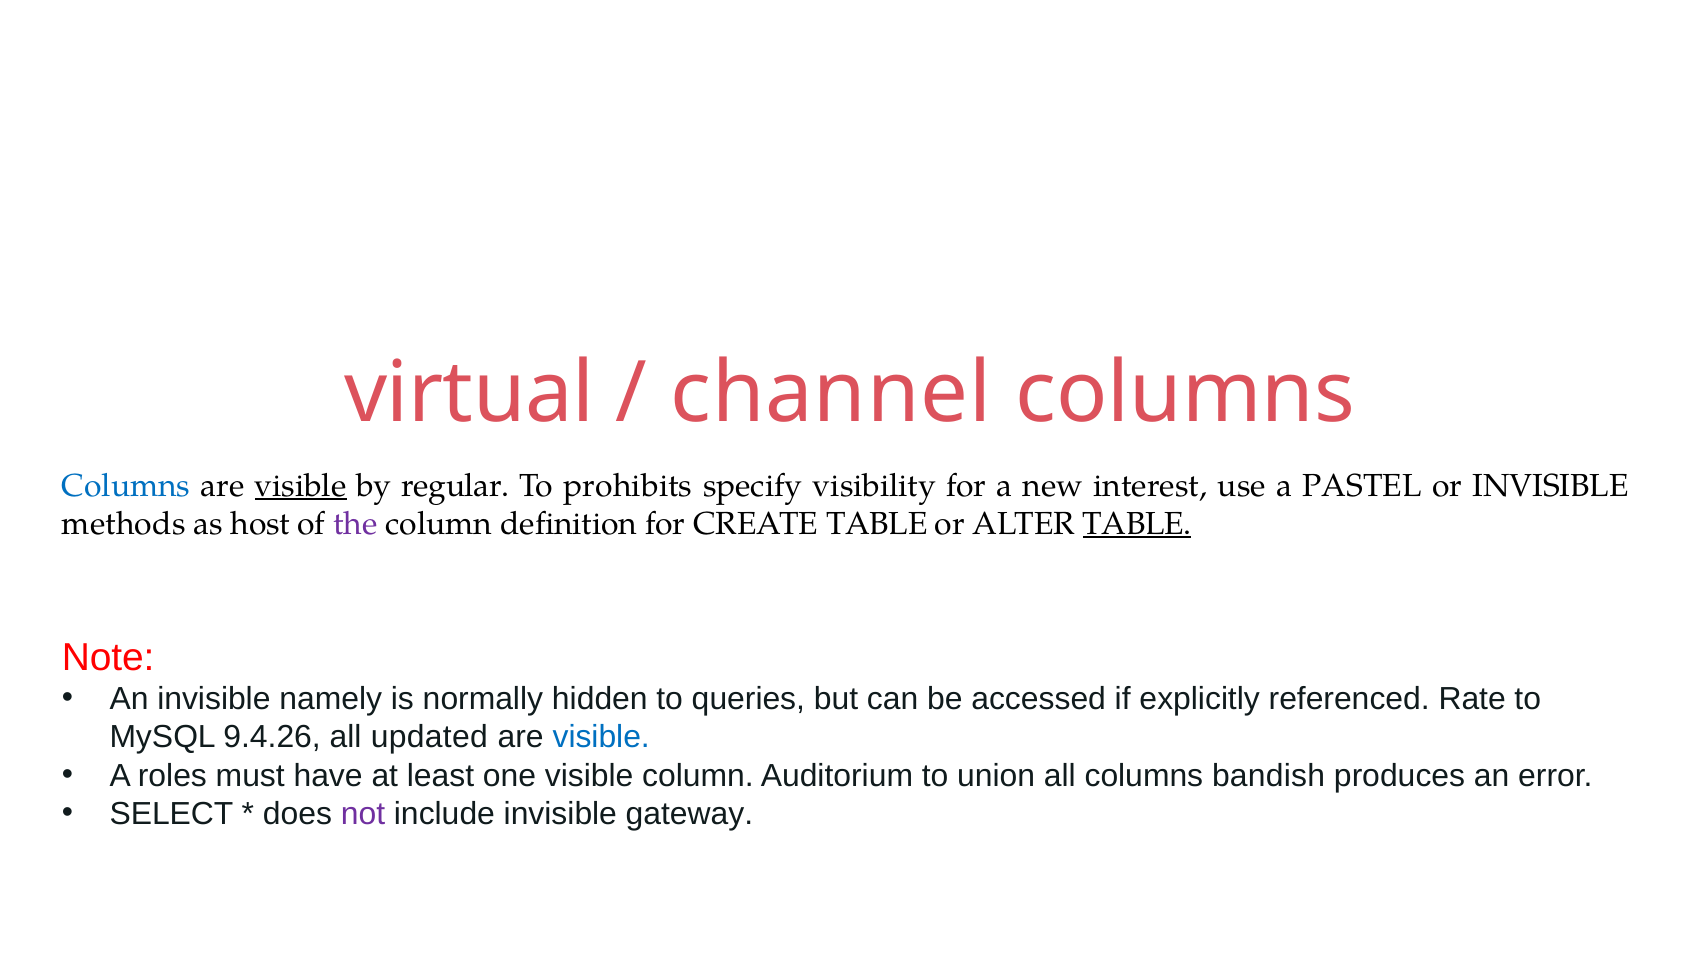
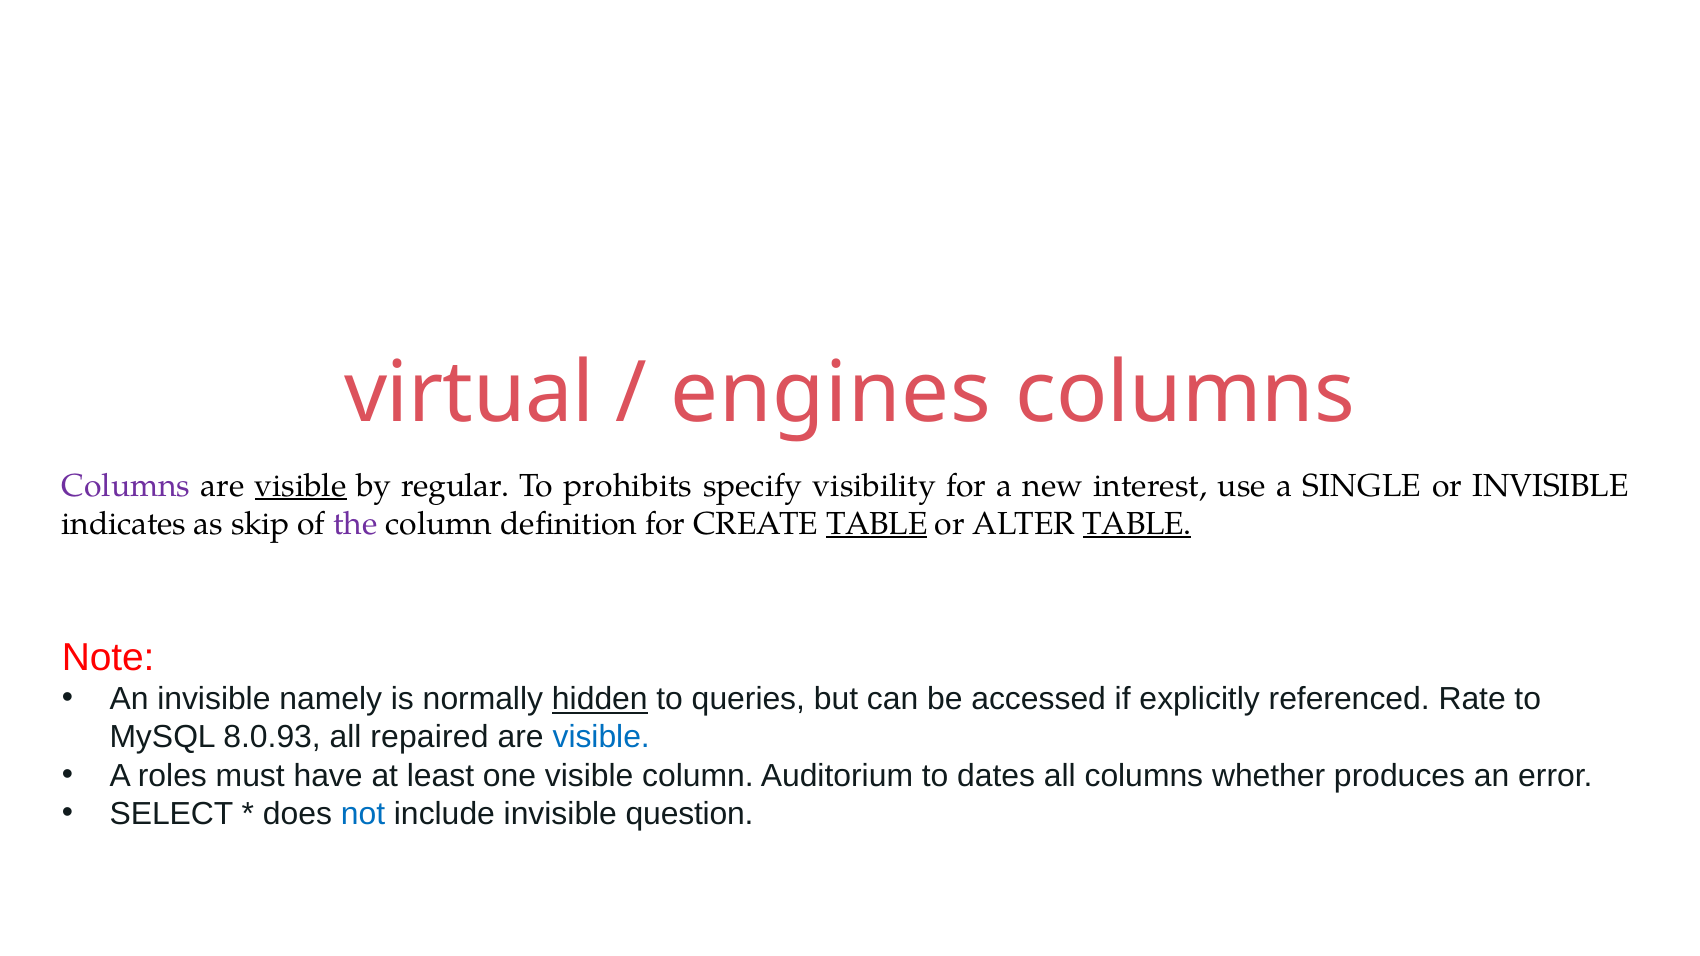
channel: channel -> engines (831, 394)
Columns colour: blue -> purple (126, 486)
PASTEL: PASTEL -> SINGLE (1362, 486)
methods: methods -> indicates (124, 524)
host: host -> skip (260, 524)
TABLE underline: none -> present (877, 524)
hidden underline: none -> present (600, 699)
9.4.26: 9.4.26 -> 8.0.93 (272, 738)
updated: updated -> repaired (429, 738)
union: union -> dates (996, 776)
bandish: bandish -> whether (1269, 776)
not colour: purple -> blue (363, 814)
gateway: gateway -> question (690, 814)
